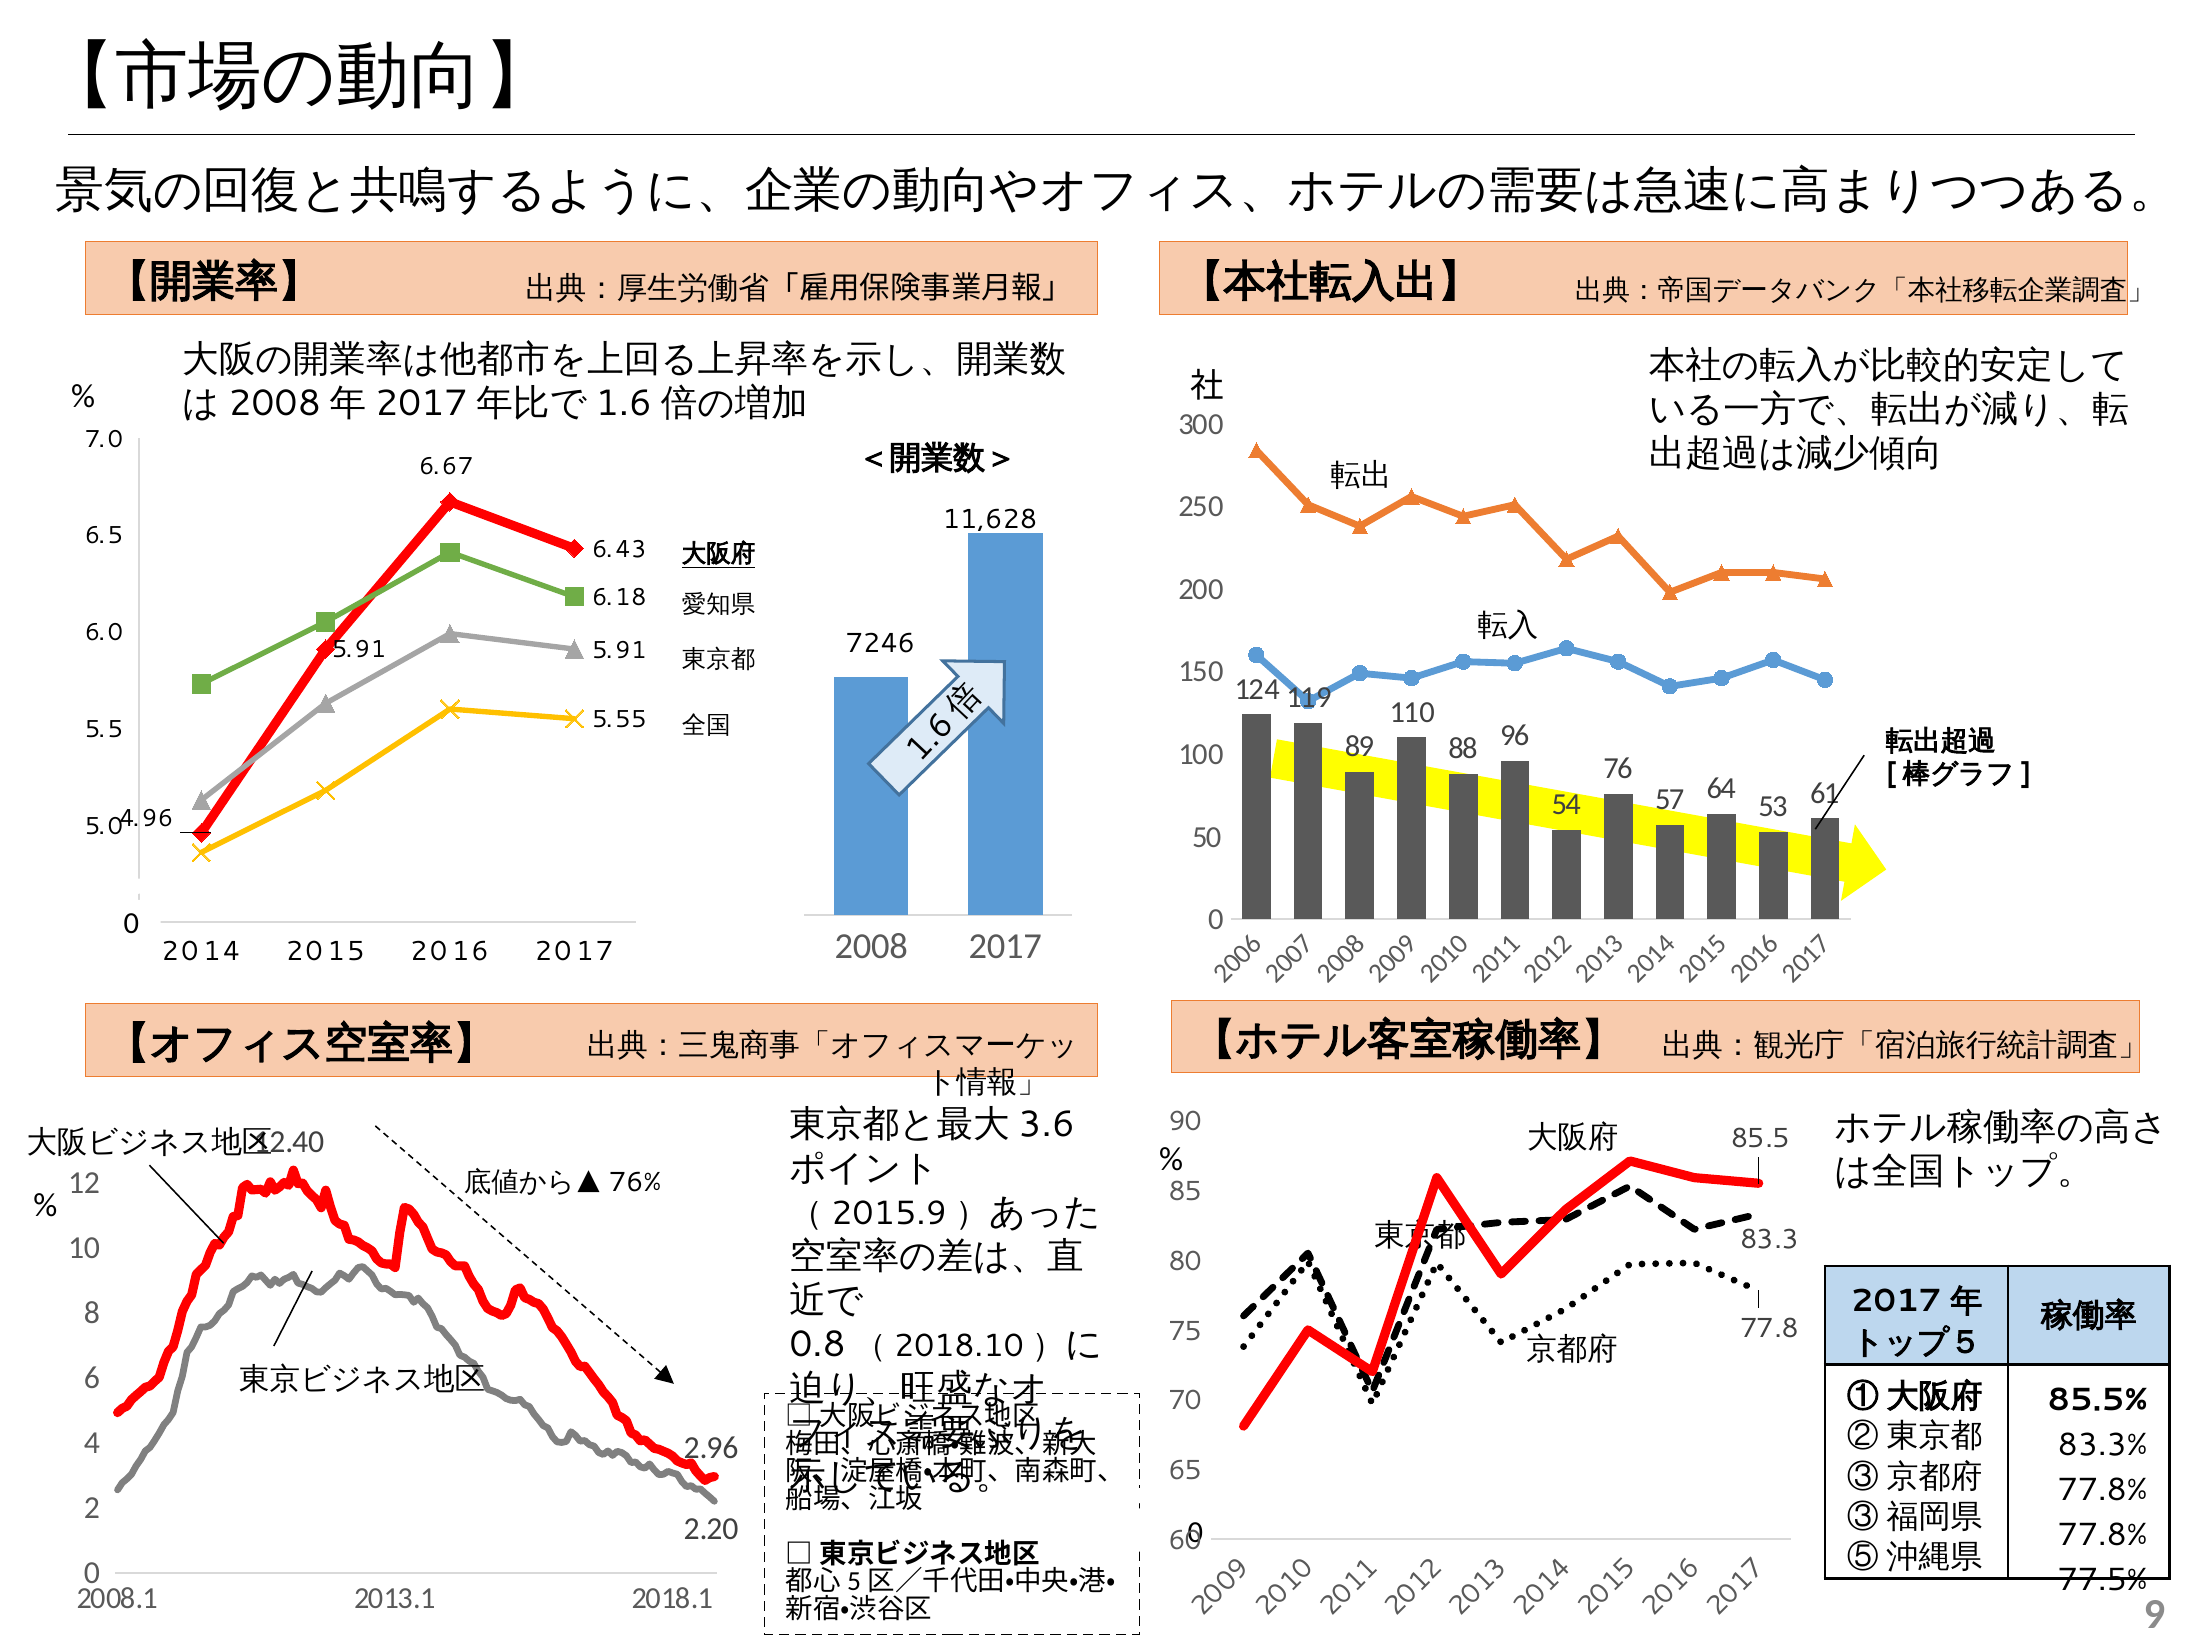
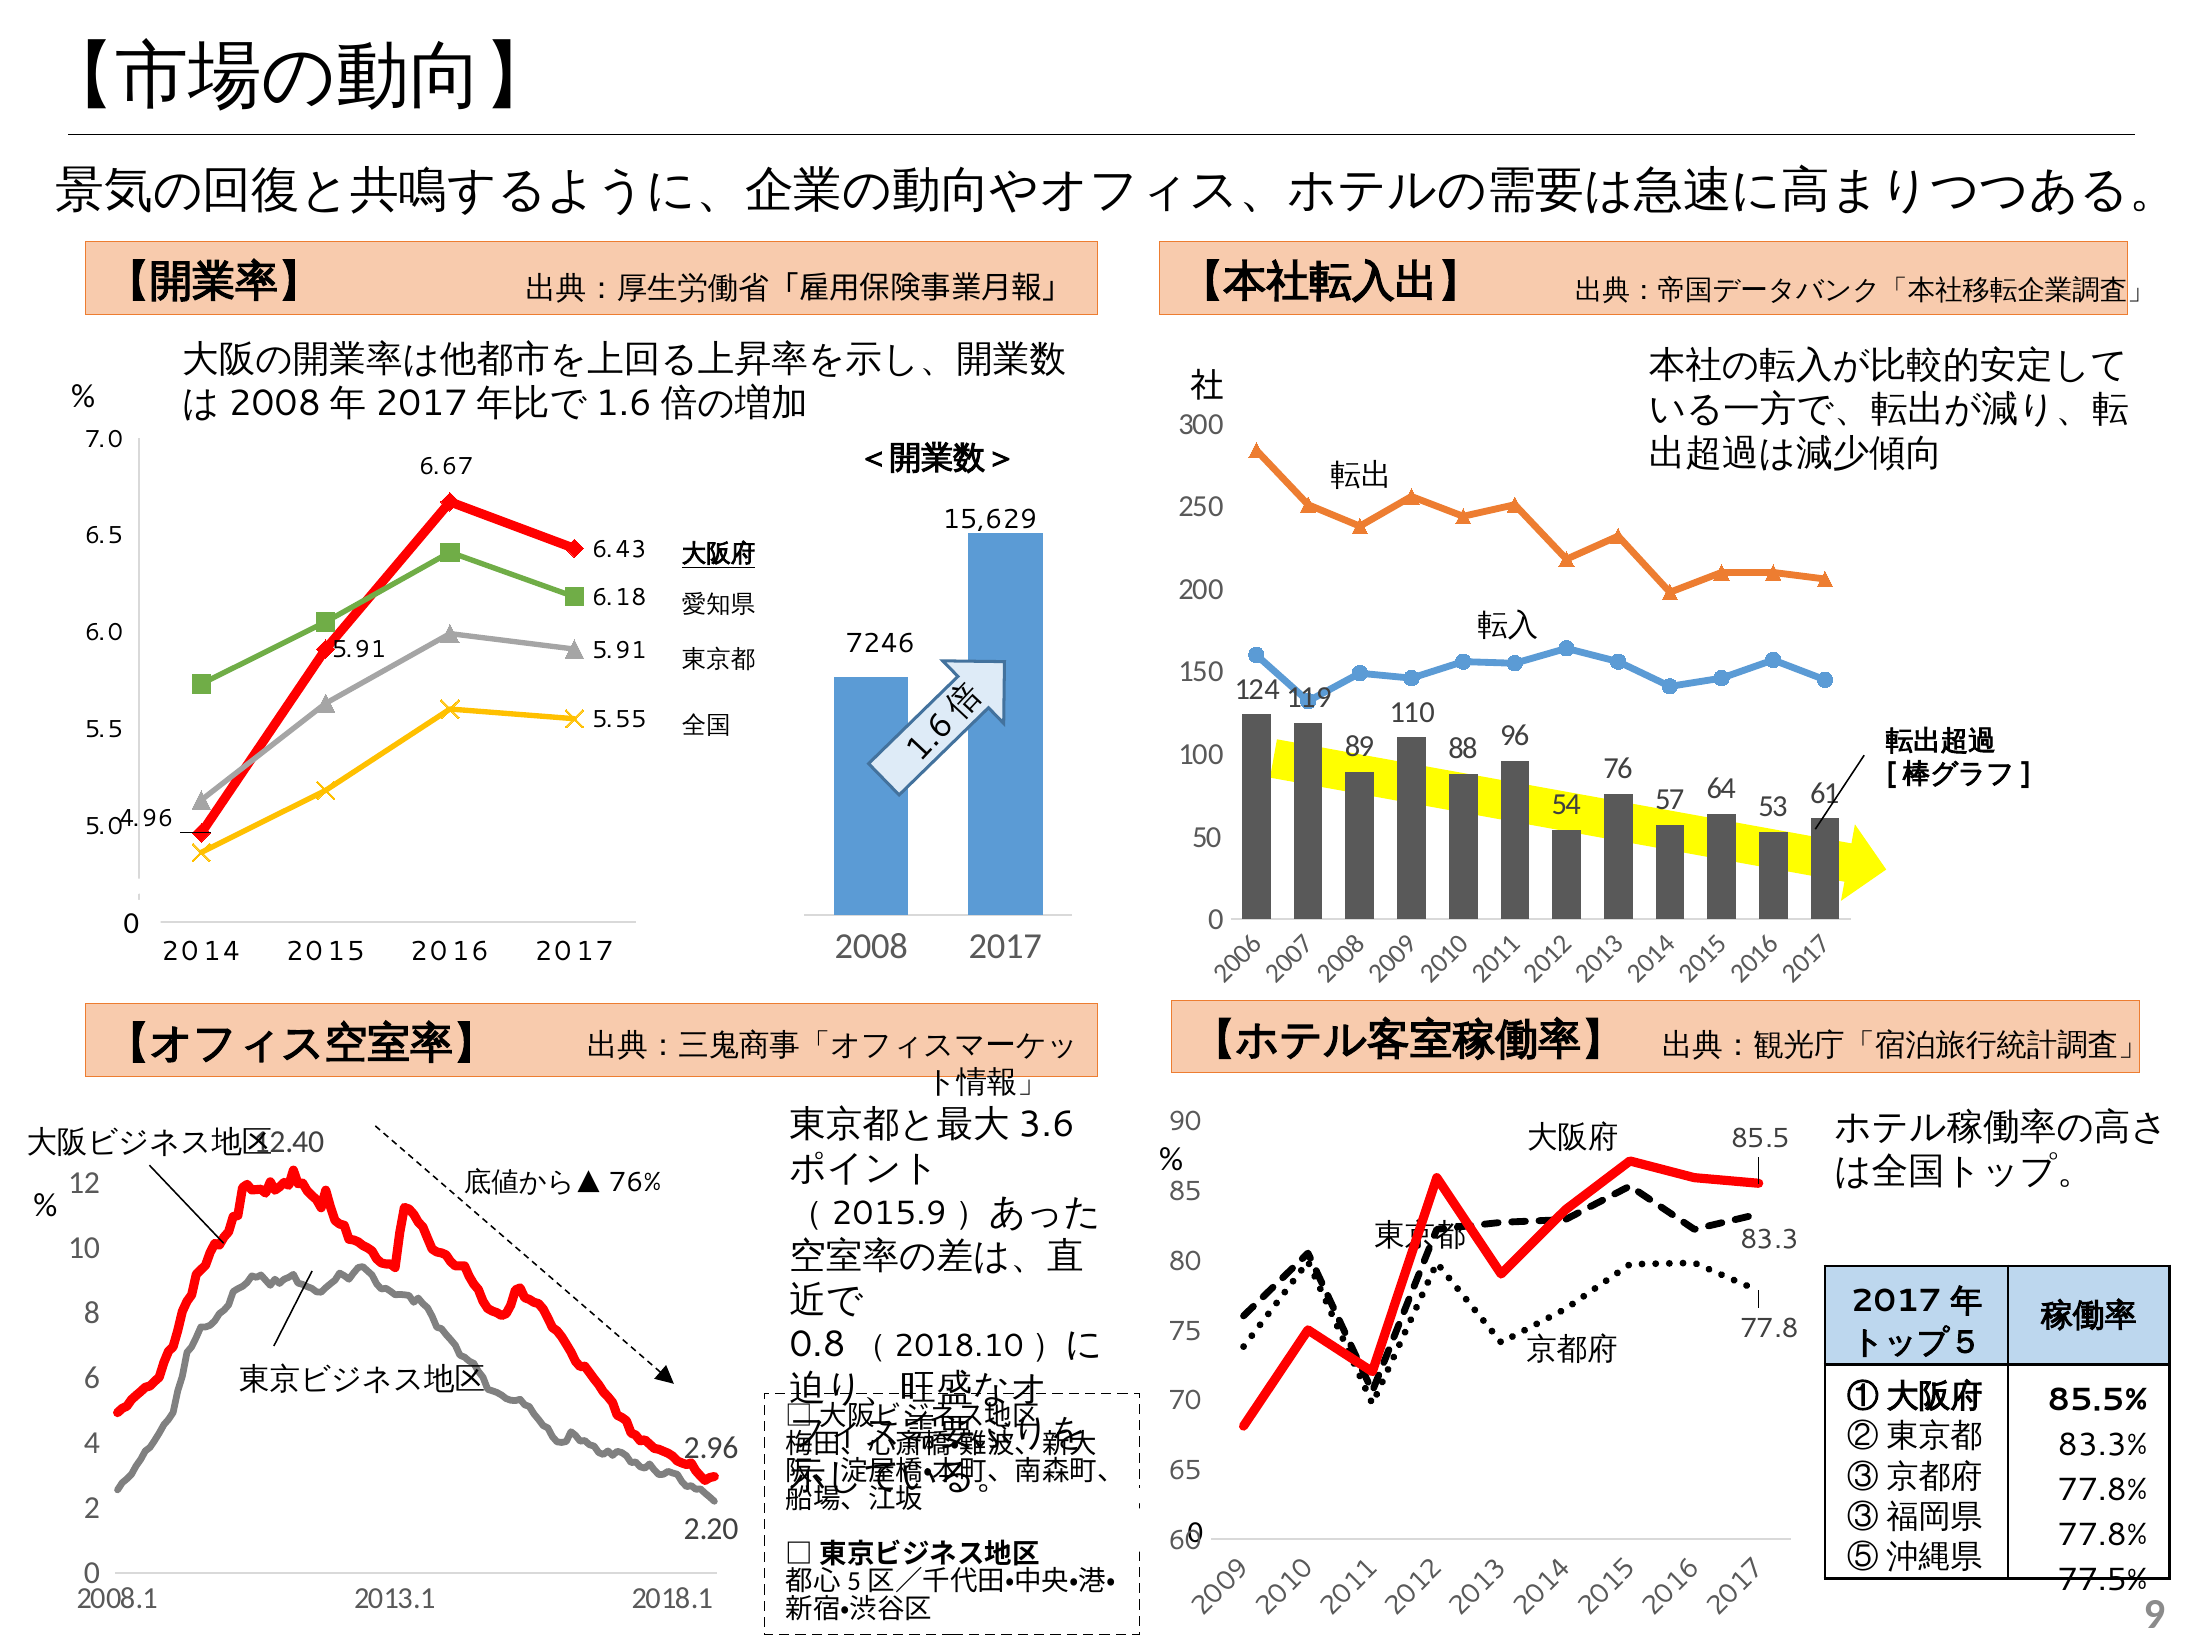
11,628: 11,628 -> 15,629 (990, 519)
